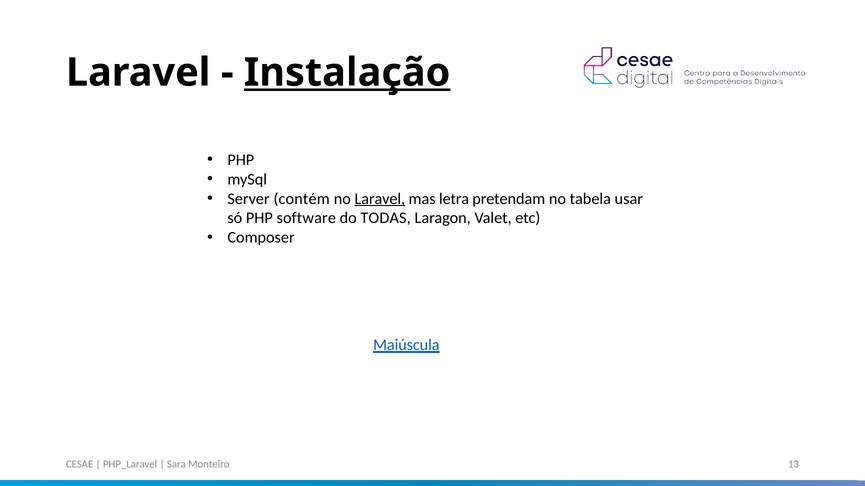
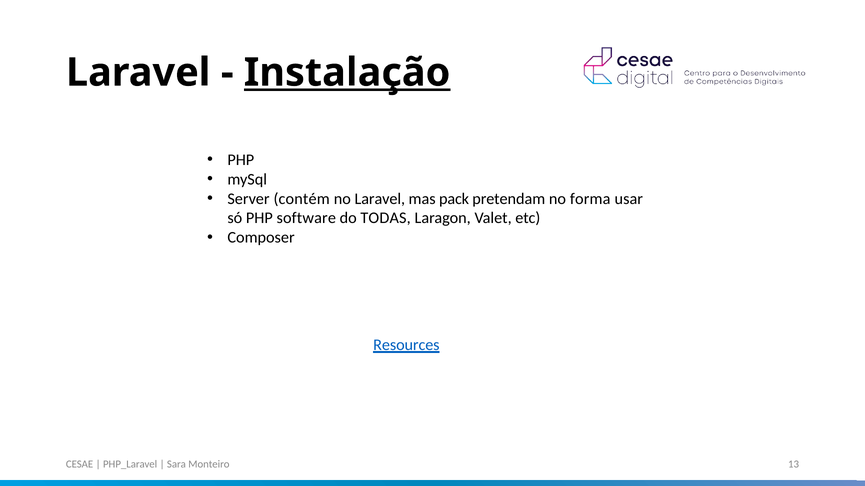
Laravel underline: present -> none (380, 199)
letra: letra -> pack (454, 199)
tabela: tabela -> forma (590, 199)
Maiúscula: Maiúscula -> Resources (406, 345)
